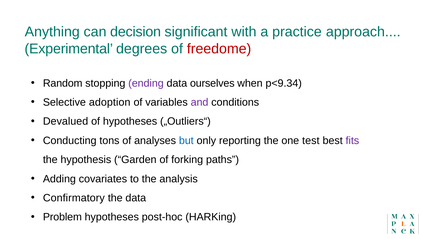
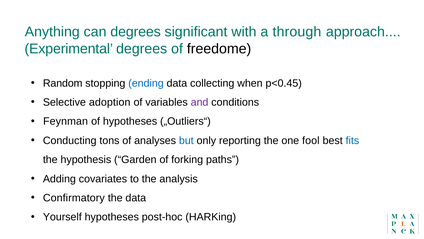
can decision: decision -> degrees (136, 32)
practice: practice -> through (297, 32)
freedome colour: red -> black (219, 49)
ending colour: purple -> blue (146, 83)
ourselves: ourselves -> collecting (212, 83)
p<9.34: p<9.34 -> p<0.45 (284, 83)
Devalued: Devalued -> Feynman (66, 121)
test: test -> fool (311, 140)
fits colour: purple -> blue (352, 140)
Problem: Problem -> Yourself (62, 217)
